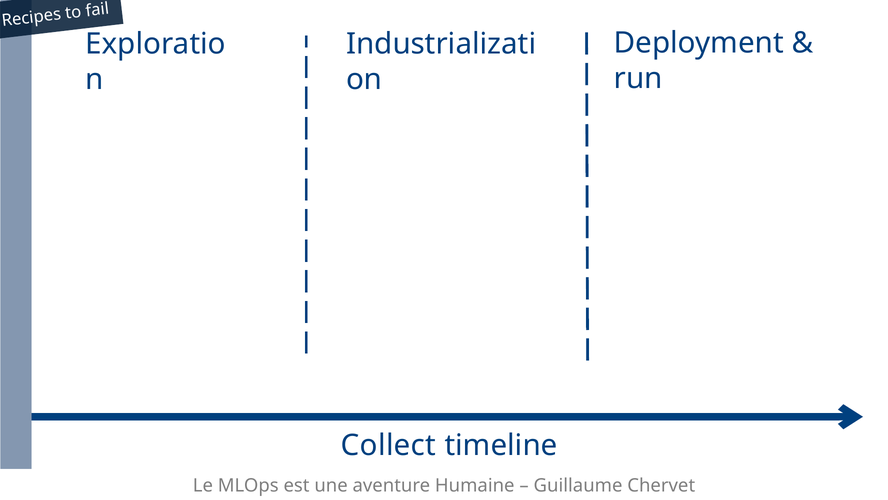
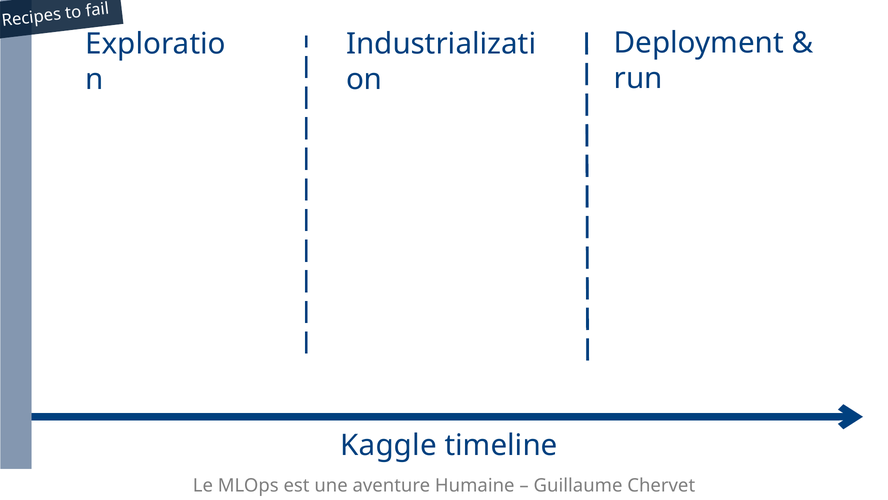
Collect: Collect -> Kaggle (389, 445)
